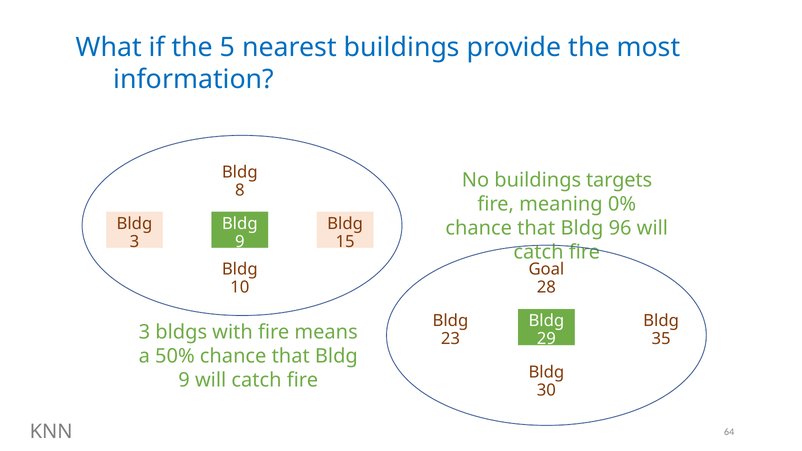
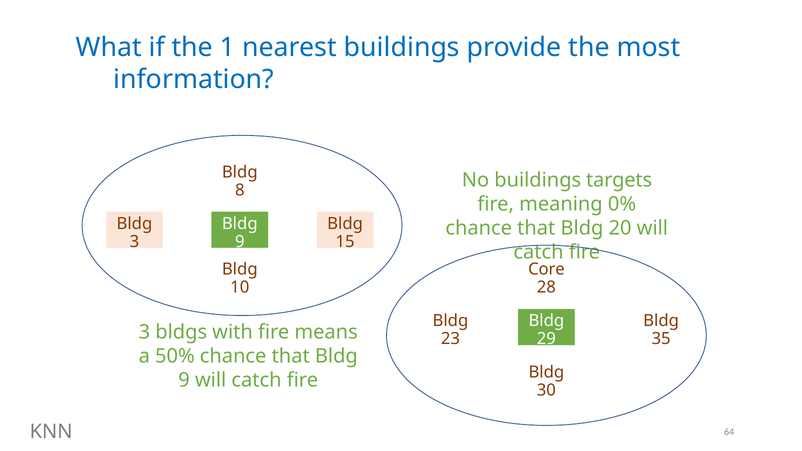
5: 5 -> 1 (228, 48)
96: 96 -> 20 (620, 228)
Goal: Goal -> Core (546, 269)
